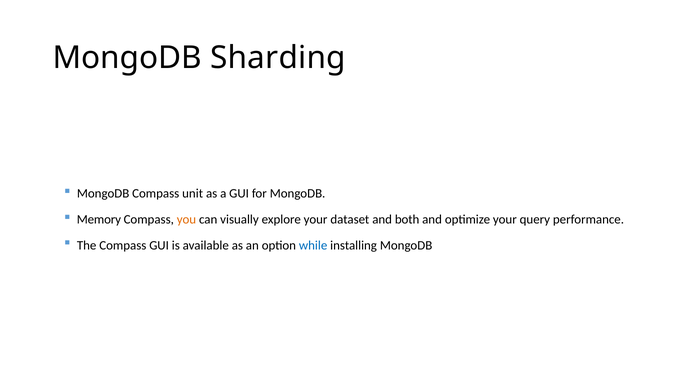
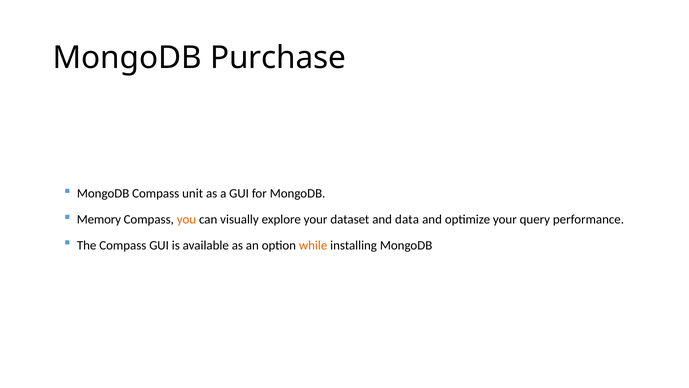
Sharding: Sharding -> Purchase (278, 58)
both: both -> data (407, 219)
while colour: blue -> orange (313, 245)
